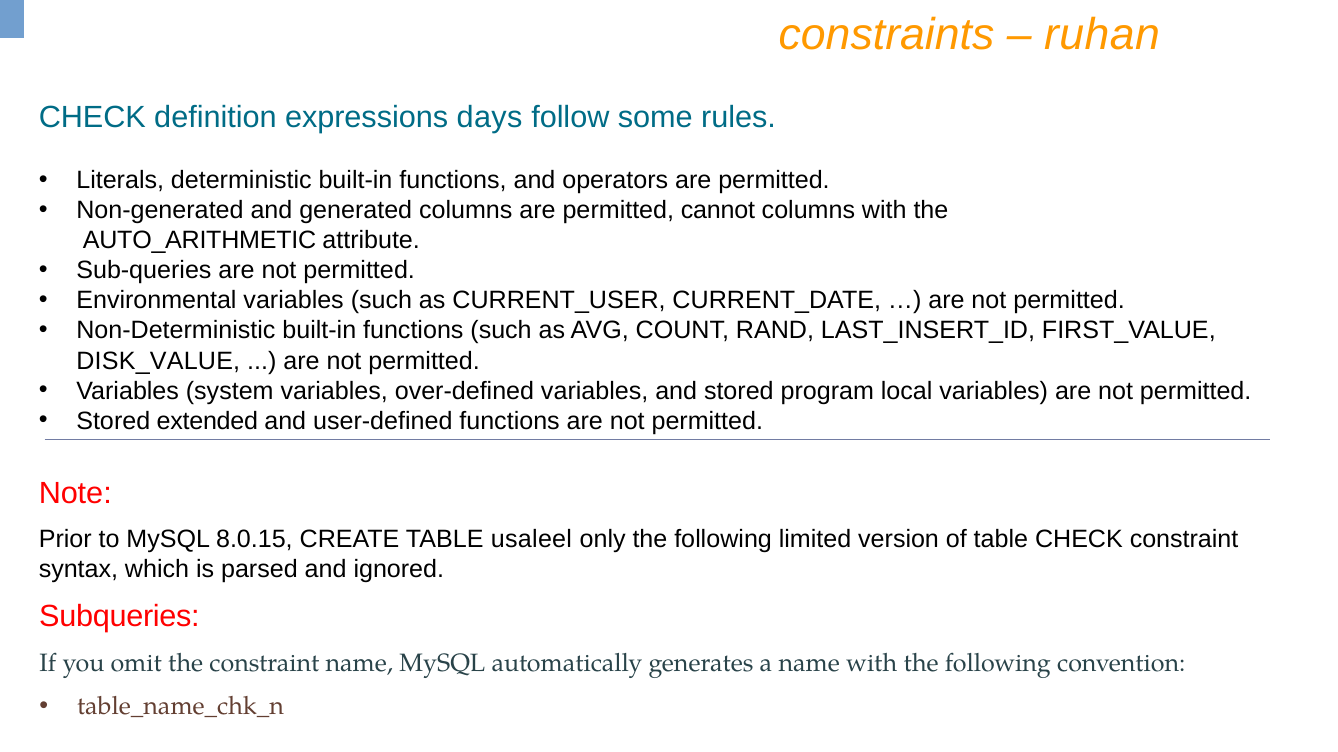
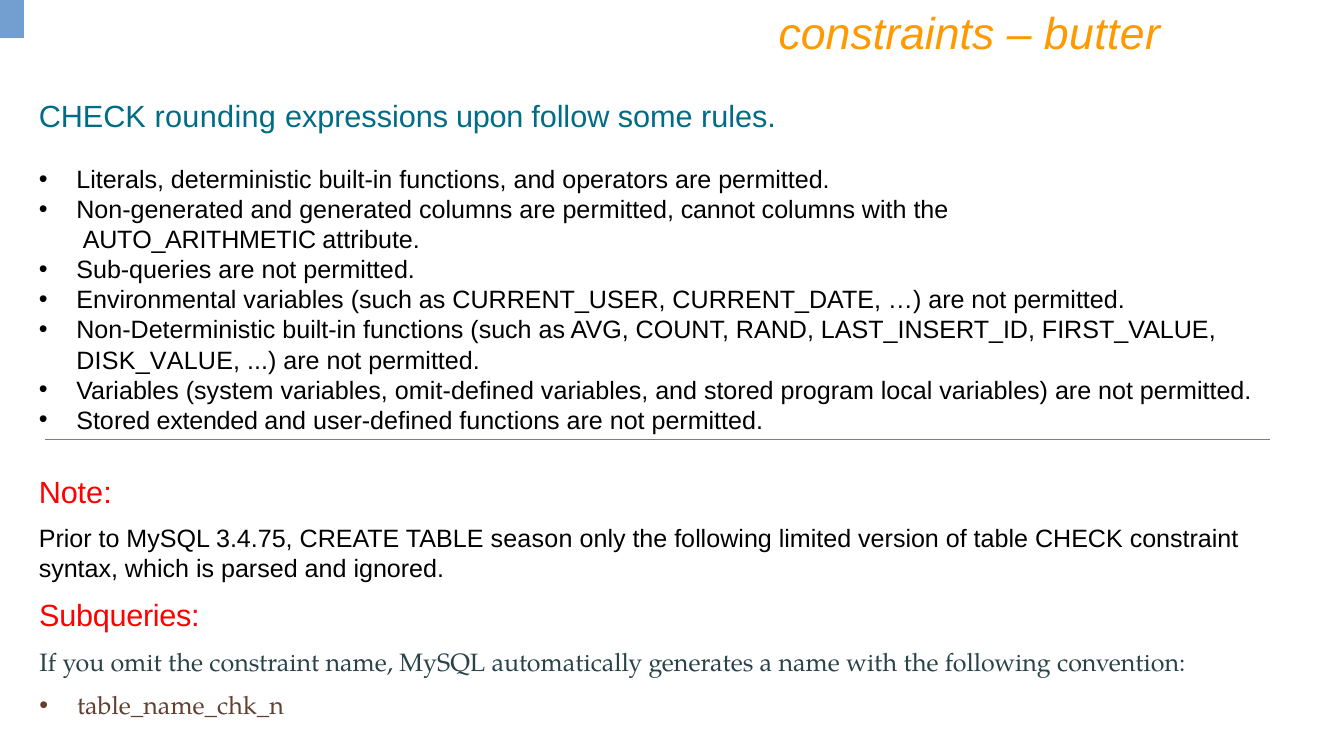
ruhan: ruhan -> butter (1102, 35)
definition: definition -> rounding (215, 117)
days: days -> upon (490, 117)
over-defined: over-defined -> omit-defined (464, 391)
8.0.15: 8.0.15 -> 3.4.75 (254, 540)
usaleel: usaleel -> season (532, 540)
